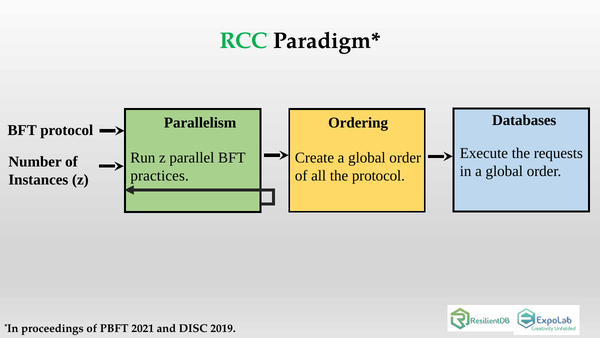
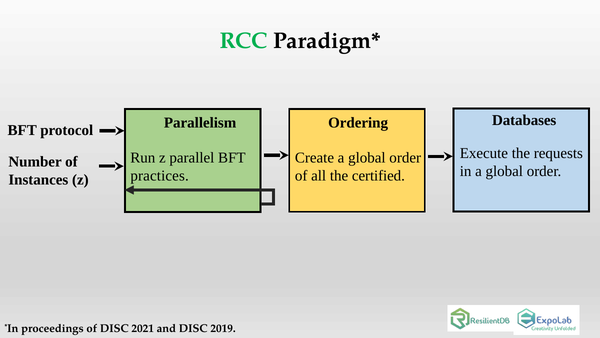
the protocol: protocol -> certified (378, 176)
of PBFT: PBFT -> DISC (114, 328)
